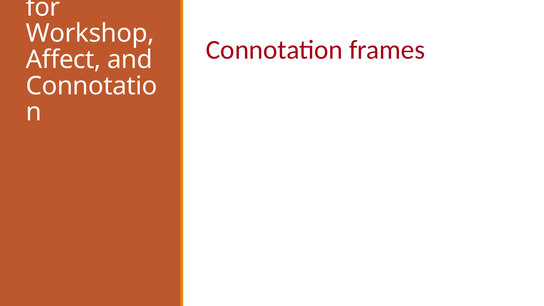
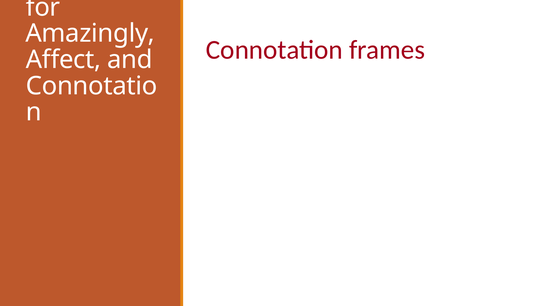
Workshop: Workshop -> Amazingly (90, 34)
